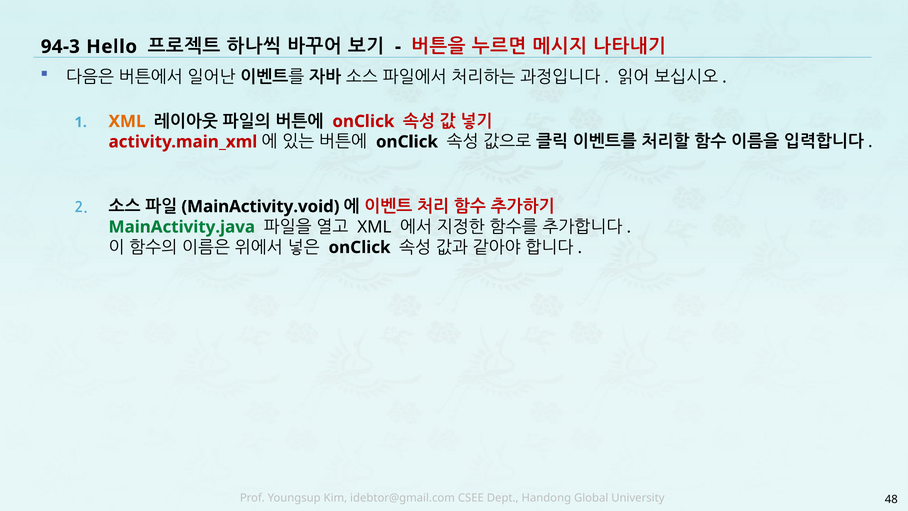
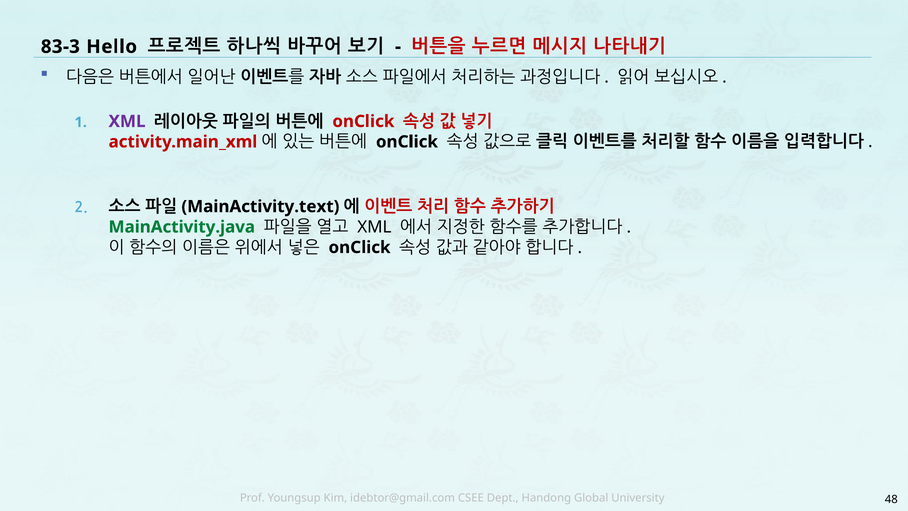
94-3: 94-3 -> 83-3 (60, 47)
XML colour: orange -> purple (127, 121)
MainActivity.void: MainActivity.void -> MainActivity.text (260, 206)
